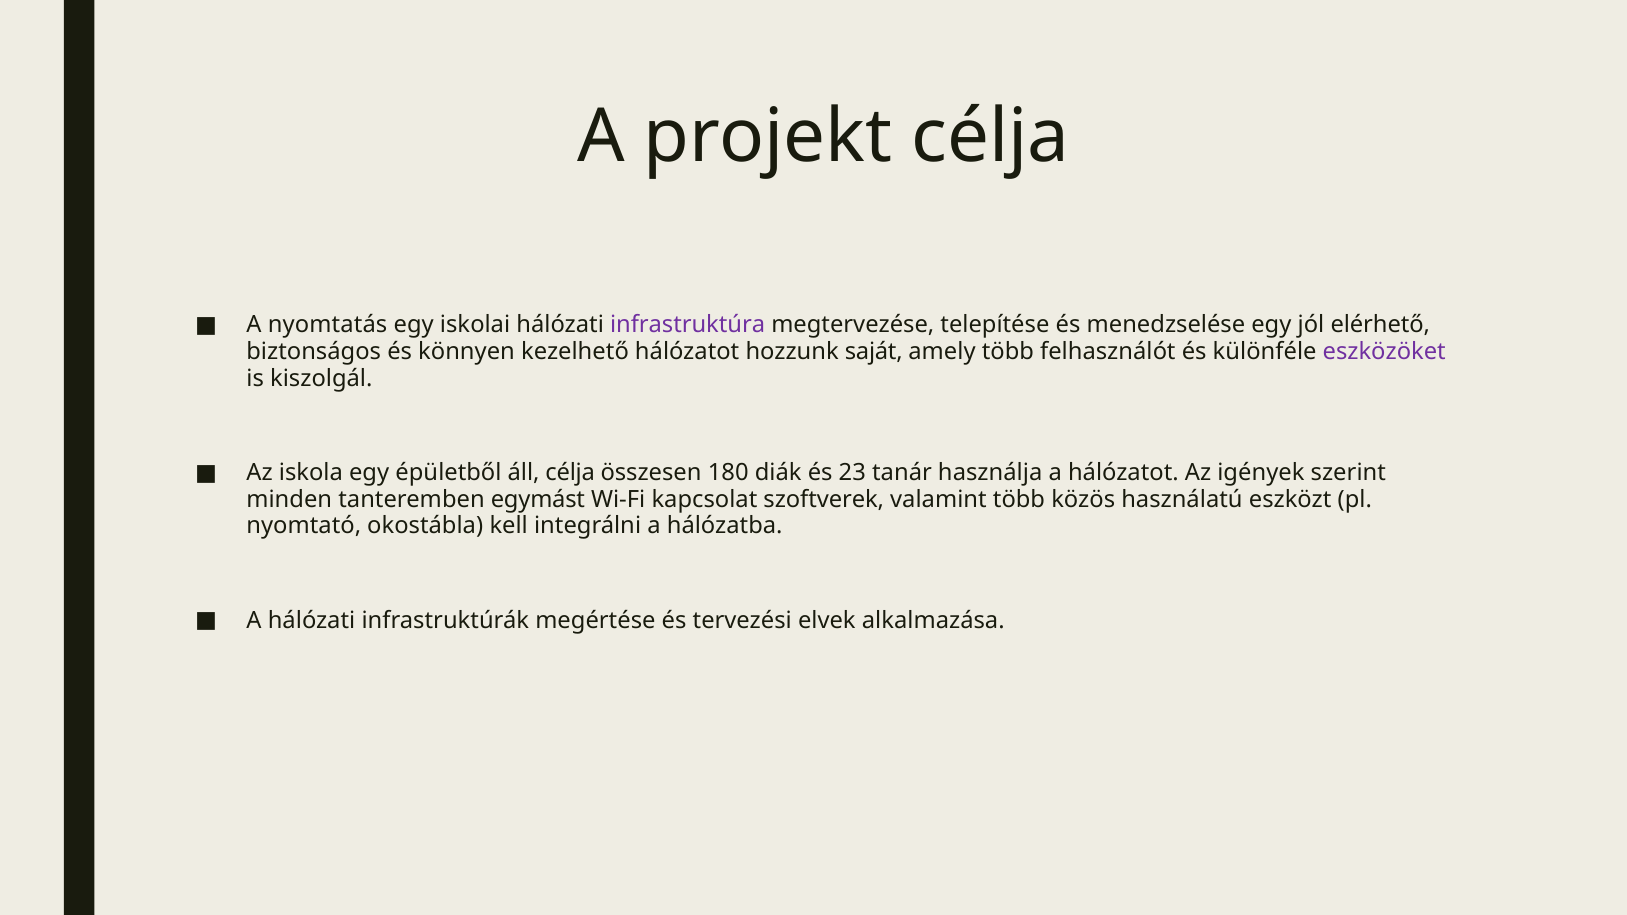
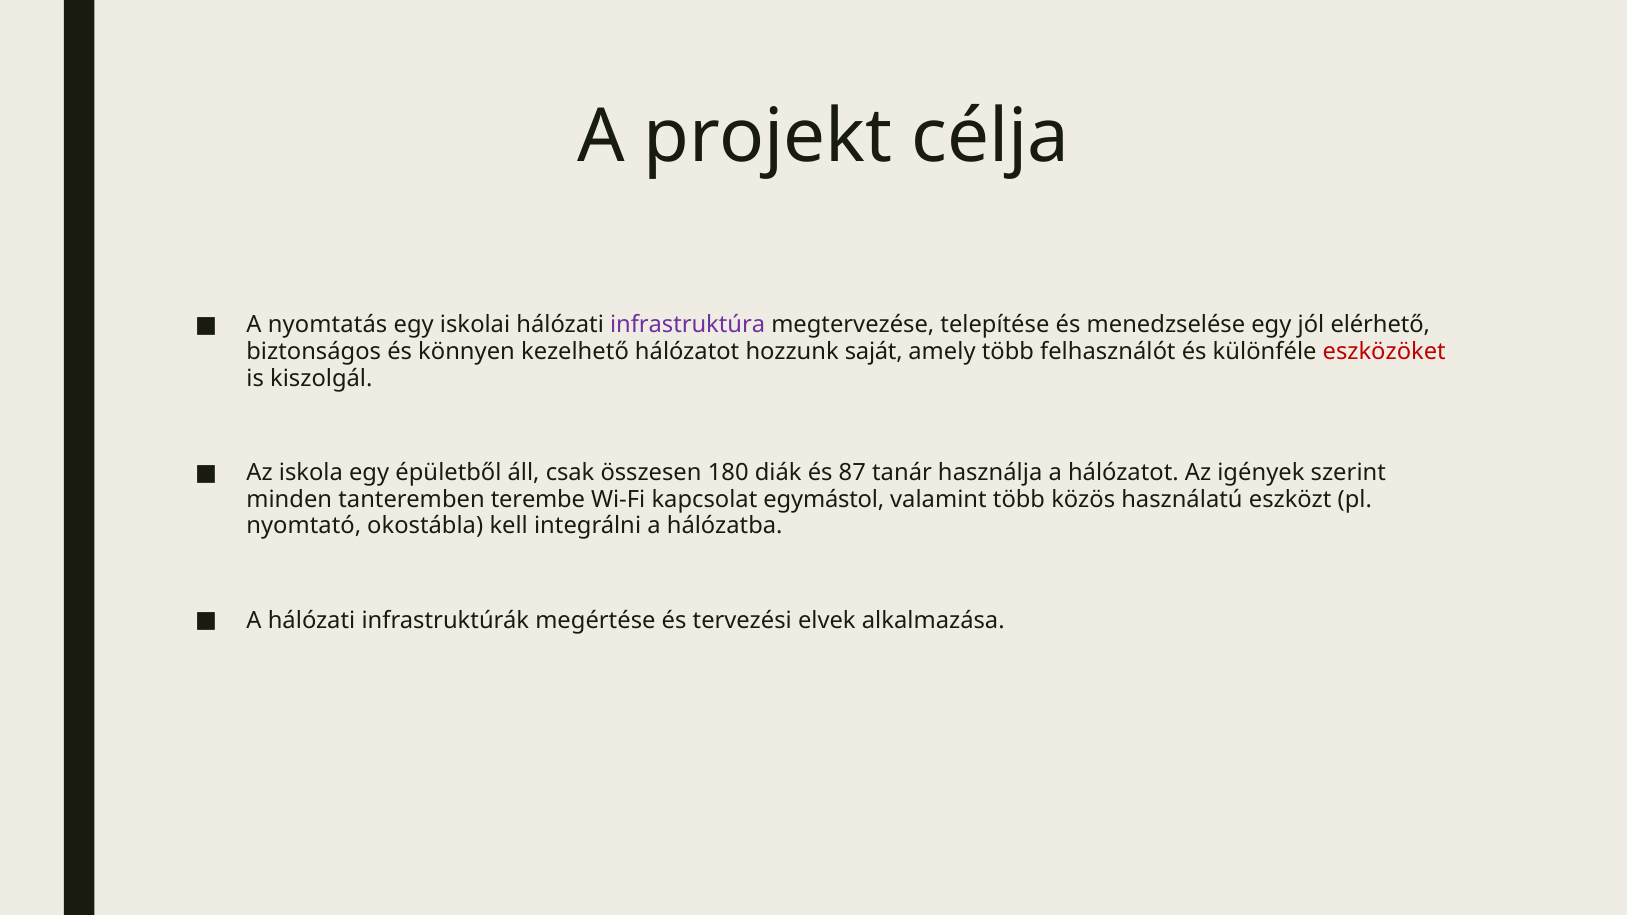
eszközöket colour: purple -> red (1384, 352)
áll célja: célja -> csak (570, 473)
23: 23 -> 87 (852, 473)
egymást: egymást -> terembe (538, 499)
szoftverek: szoftverek -> egymástol (824, 499)
